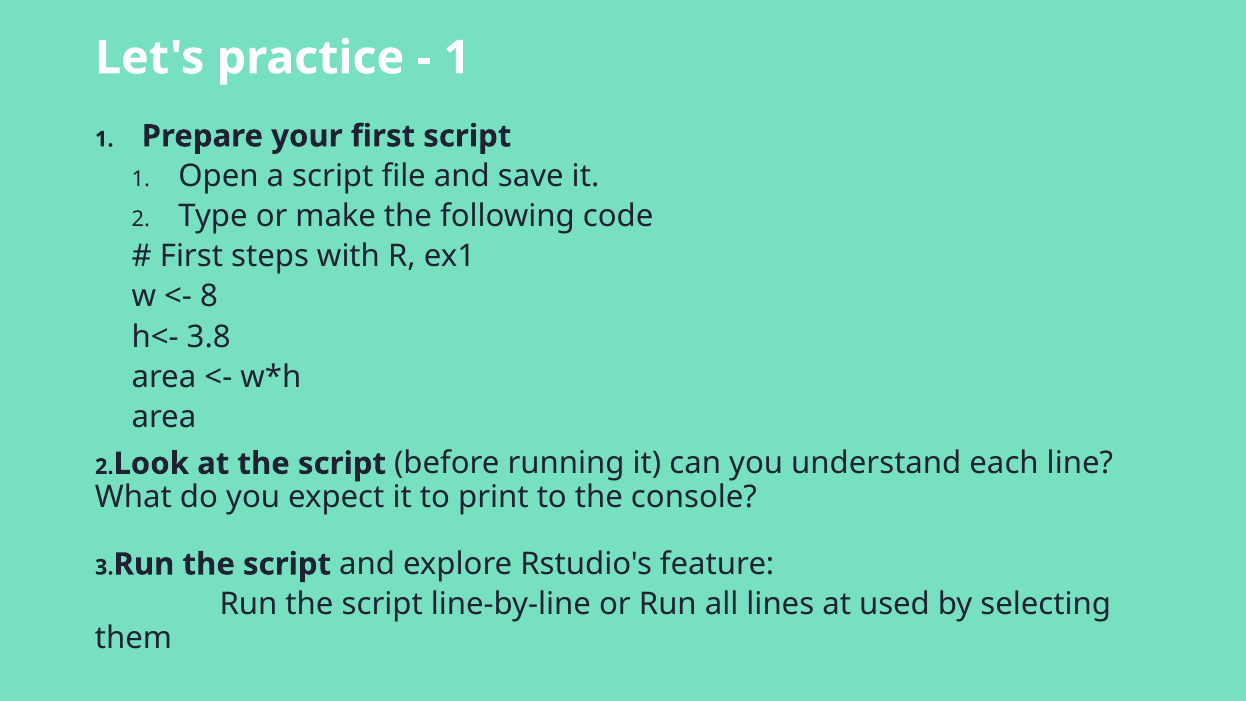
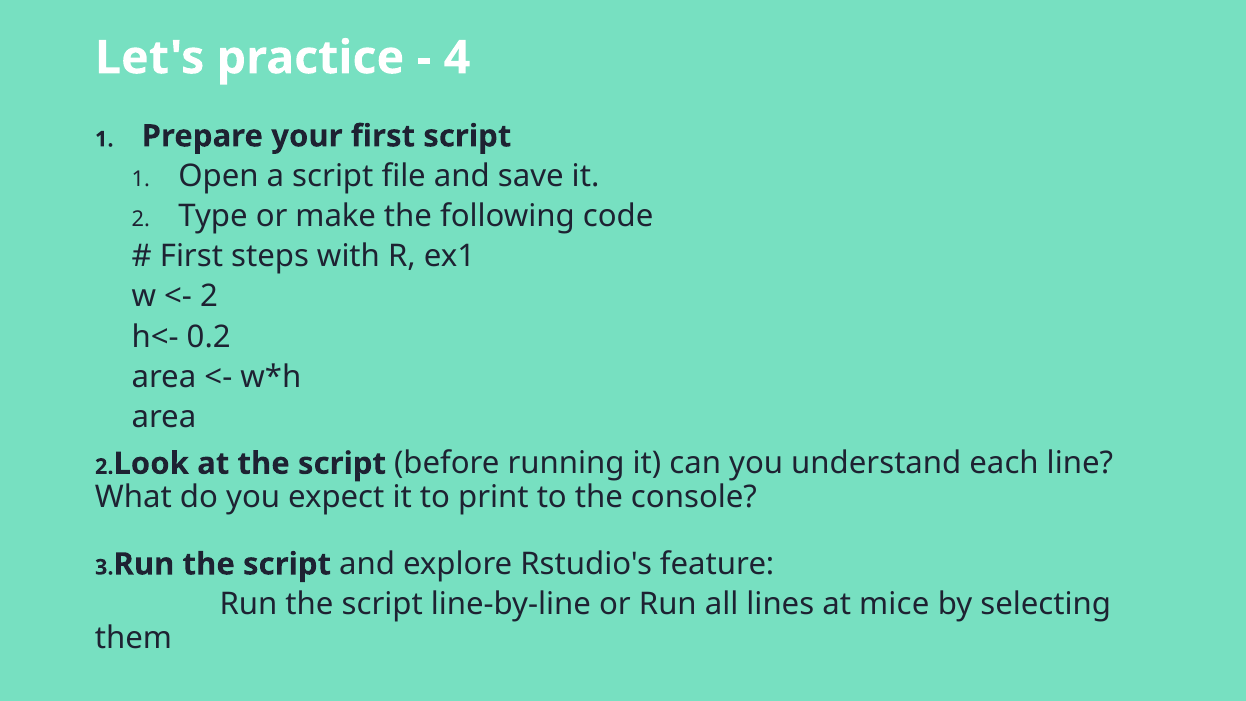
1: 1 -> 4 (457, 58)
8: 8 -> 2 (209, 297)
3.8: 3.8 -> 0.2 (209, 337)
used: used -> mice (894, 604)
